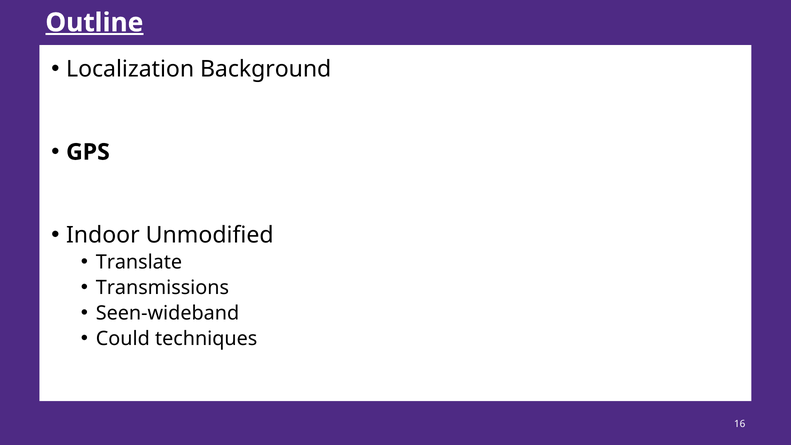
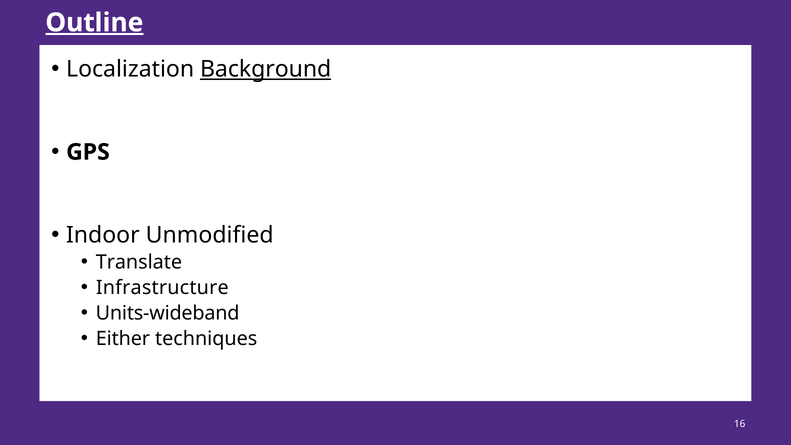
Background underline: none -> present (266, 69)
Transmissions: Transmissions -> Infrastructure (162, 288)
Seen-wideband: Seen-wideband -> Units-wideband (168, 313)
Could: Could -> Either (123, 339)
